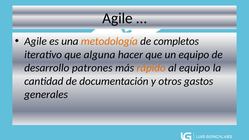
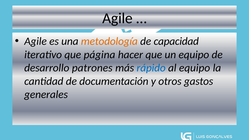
completos: completos -> capacidad (176, 41)
alguna: alguna -> página (99, 55)
rápido colour: orange -> blue (151, 68)
